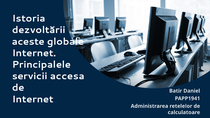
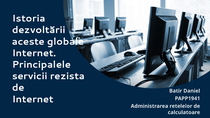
accesa: accesa -> rezista (67, 76)
